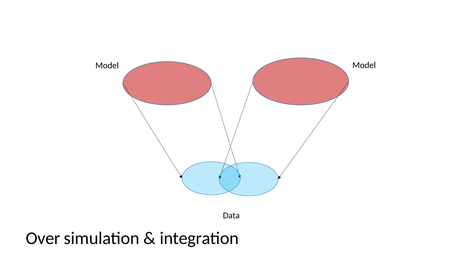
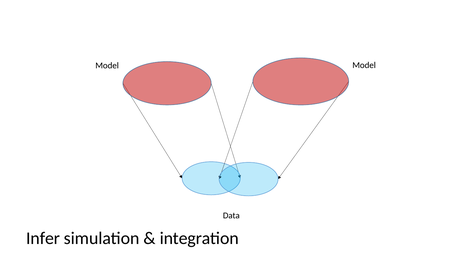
Over: Over -> Infer (43, 239)
